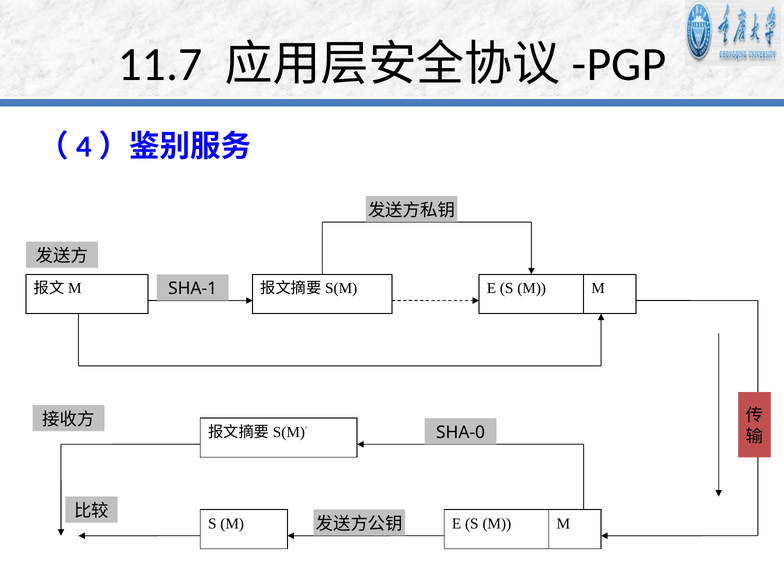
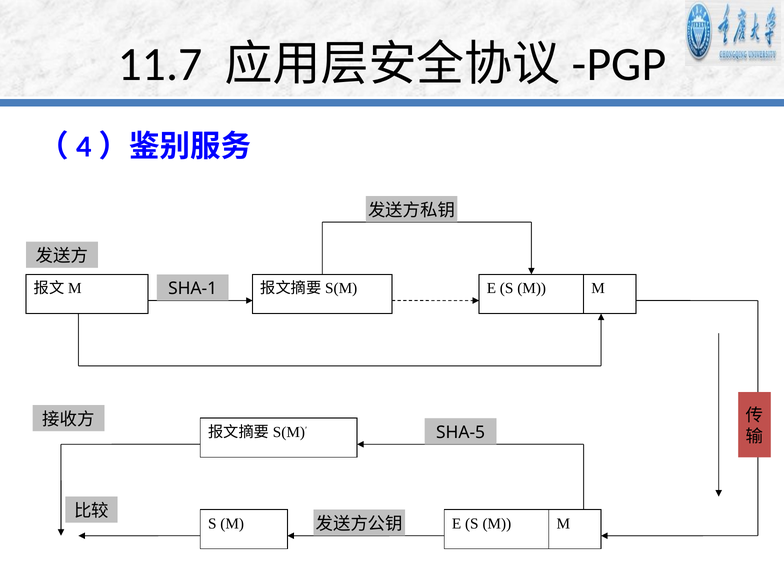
SHA-0: SHA-0 -> SHA-5 (461, 432)
